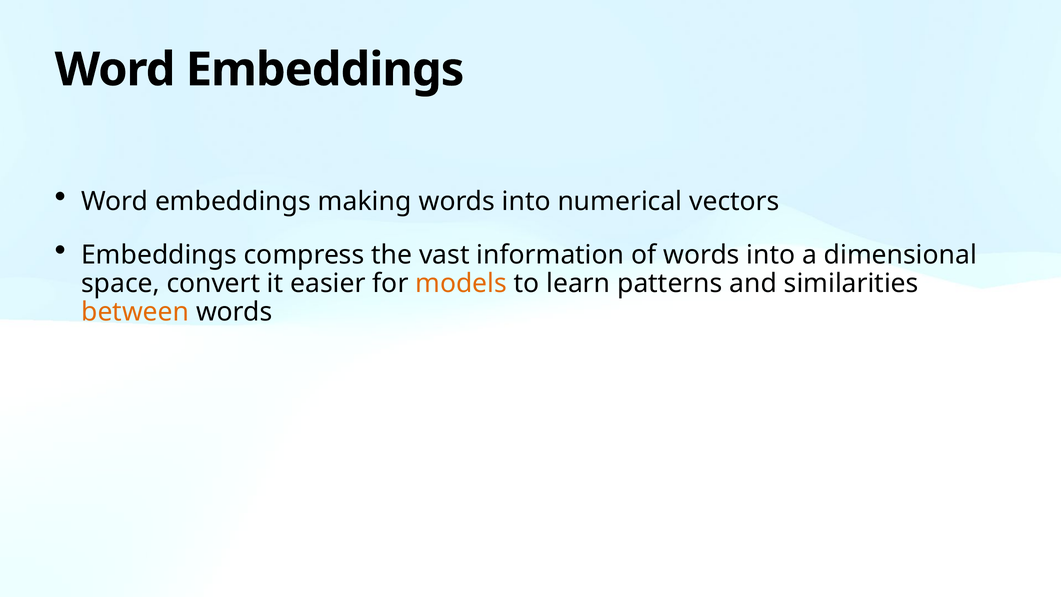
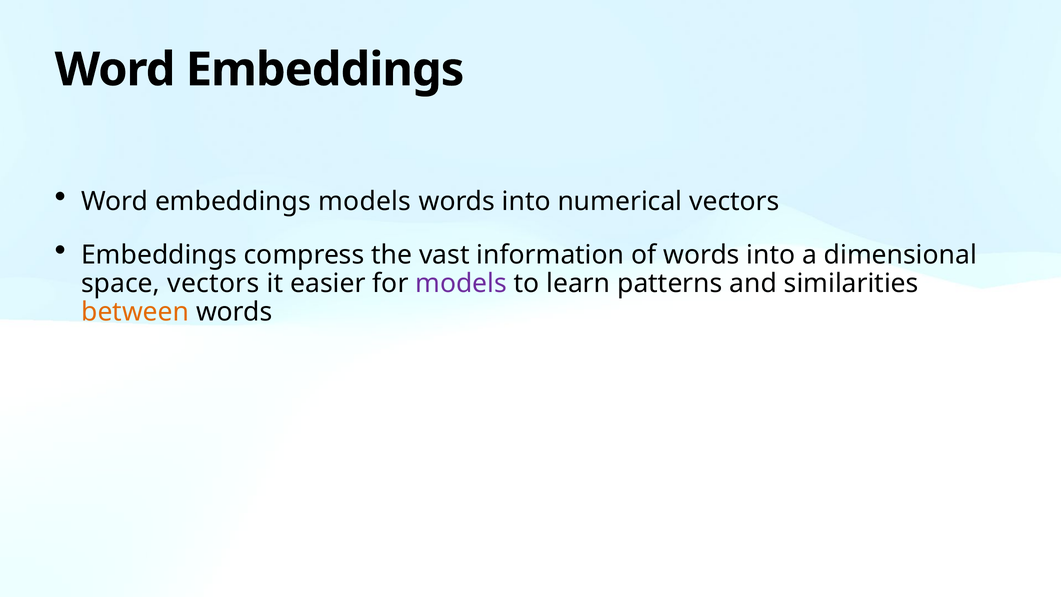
embeddings making: making -> models (365, 201)
space convert: convert -> vectors (213, 283)
models colour: orange -> purple (461, 283)
